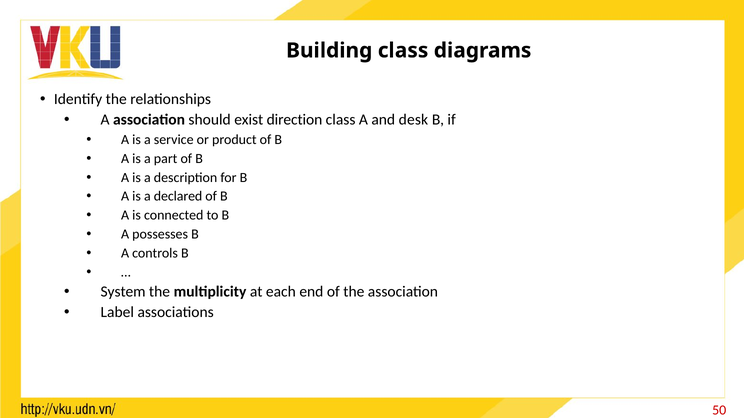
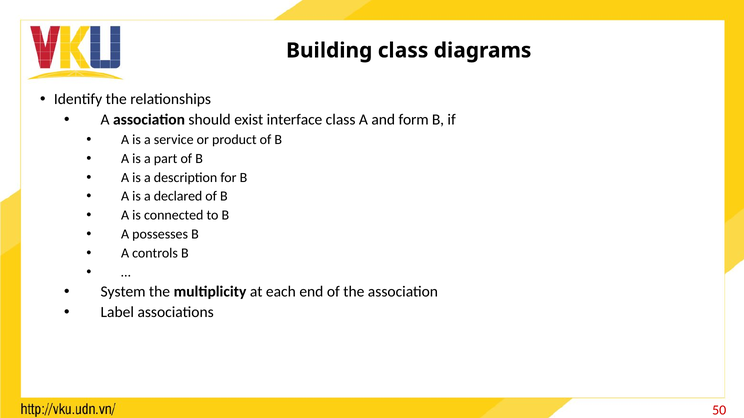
direction: direction -> interface (294, 120)
desk: desk -> form (414, 120)
